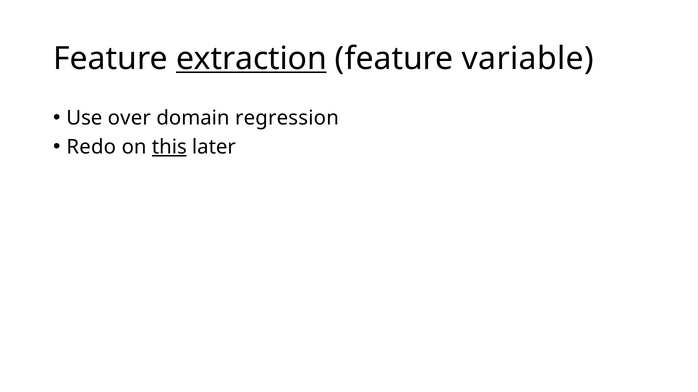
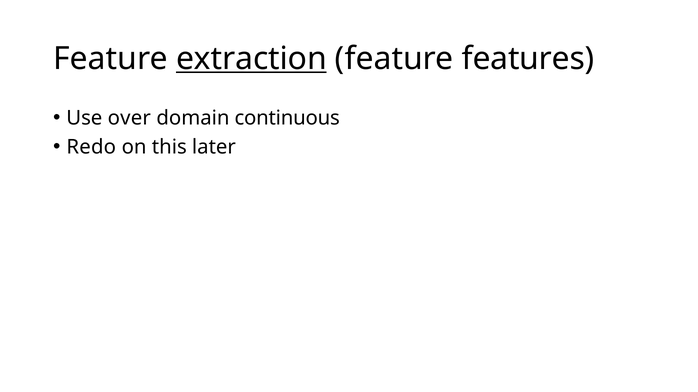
variable: variable -> features (528, 59)
regression: regression -> continuous (287, 118)
this underline: present -> none (169, 147)
